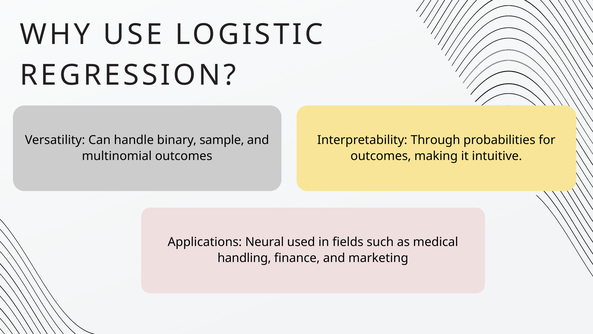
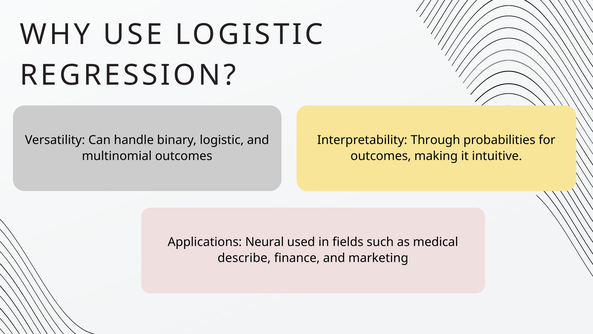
binary sample: sample -> logistic (222, 140)
handling: handling -> describe (244, 258)
